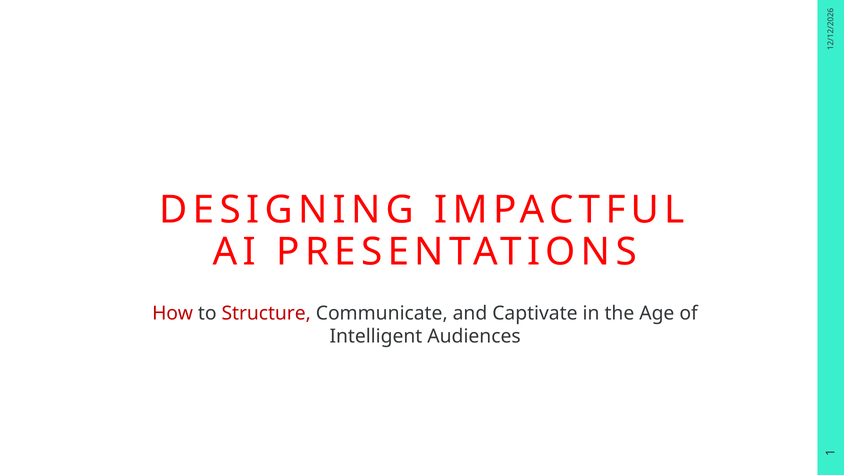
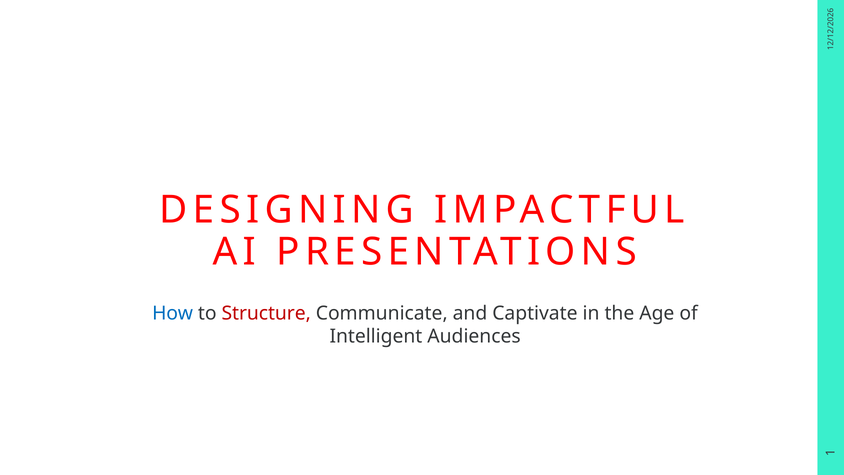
How colour: red -> blue (173, 313)
